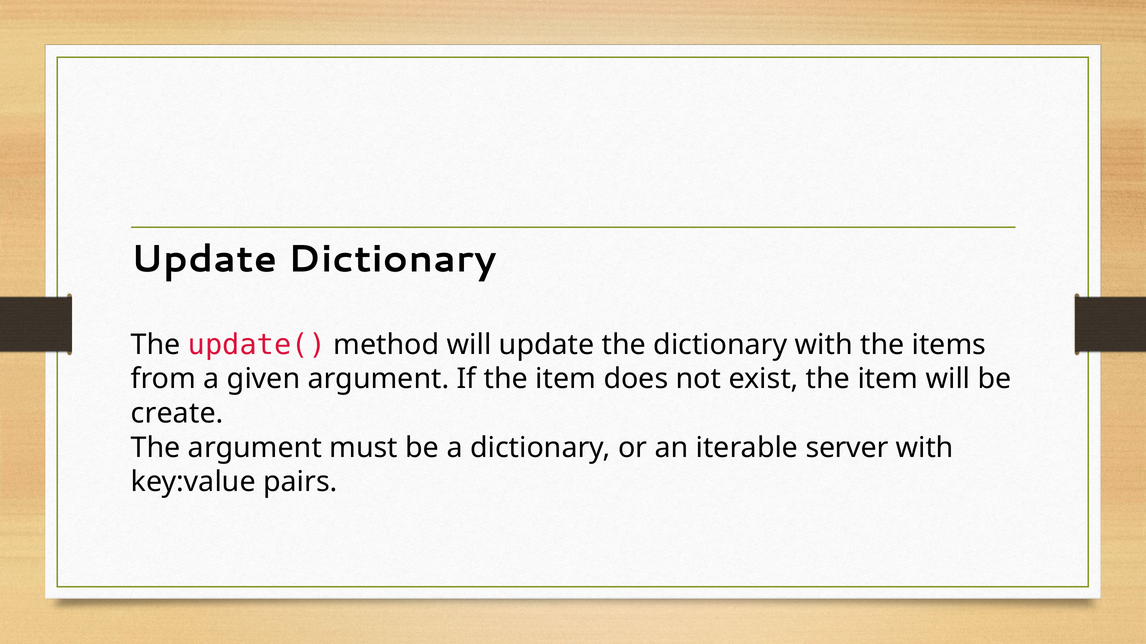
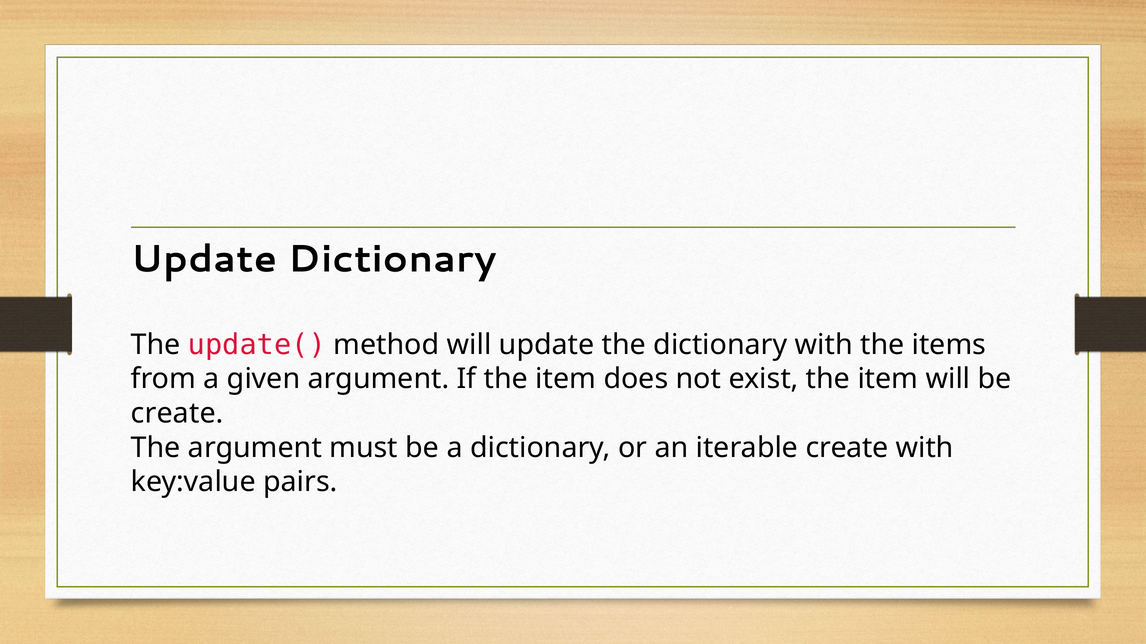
iterable server: server -> create (847, 448)
